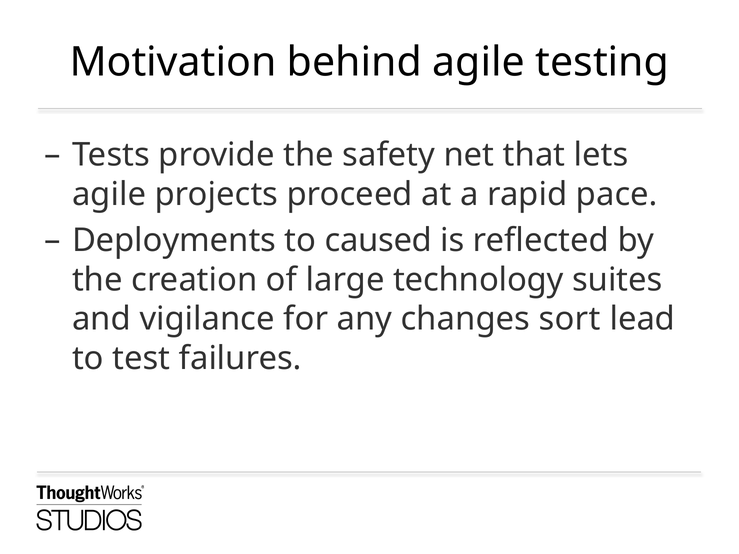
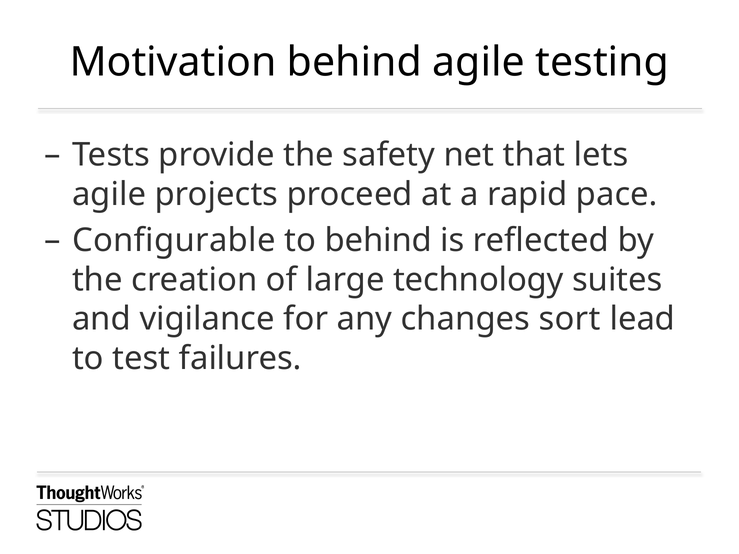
Deployments: Deployments -> Configurable (174, 240)
to caused: caused -> behind (378, 240)
